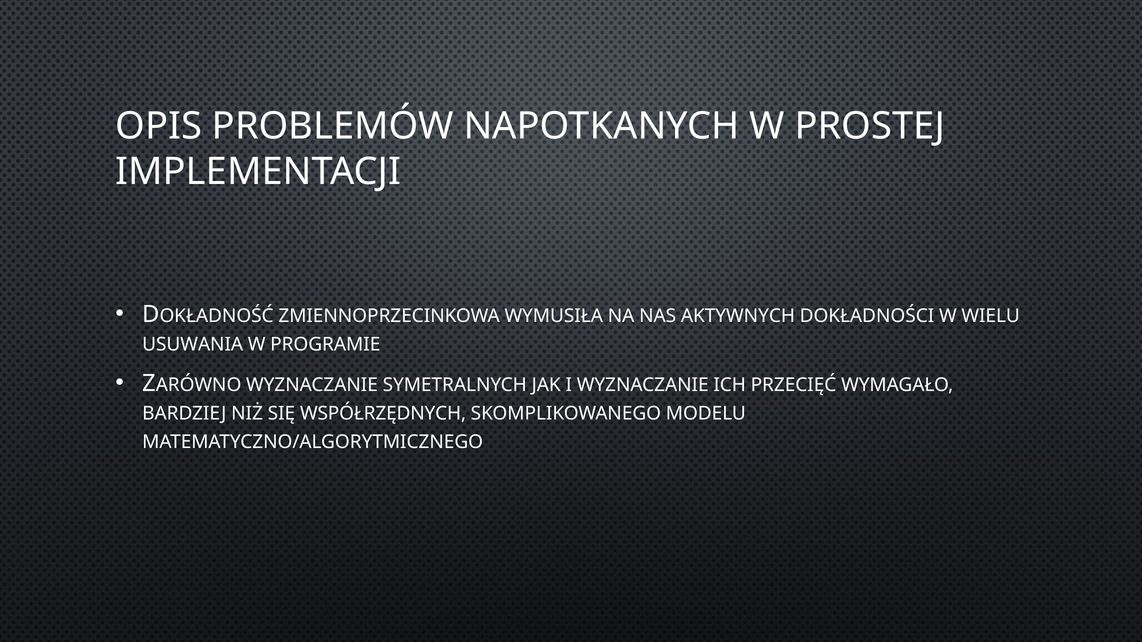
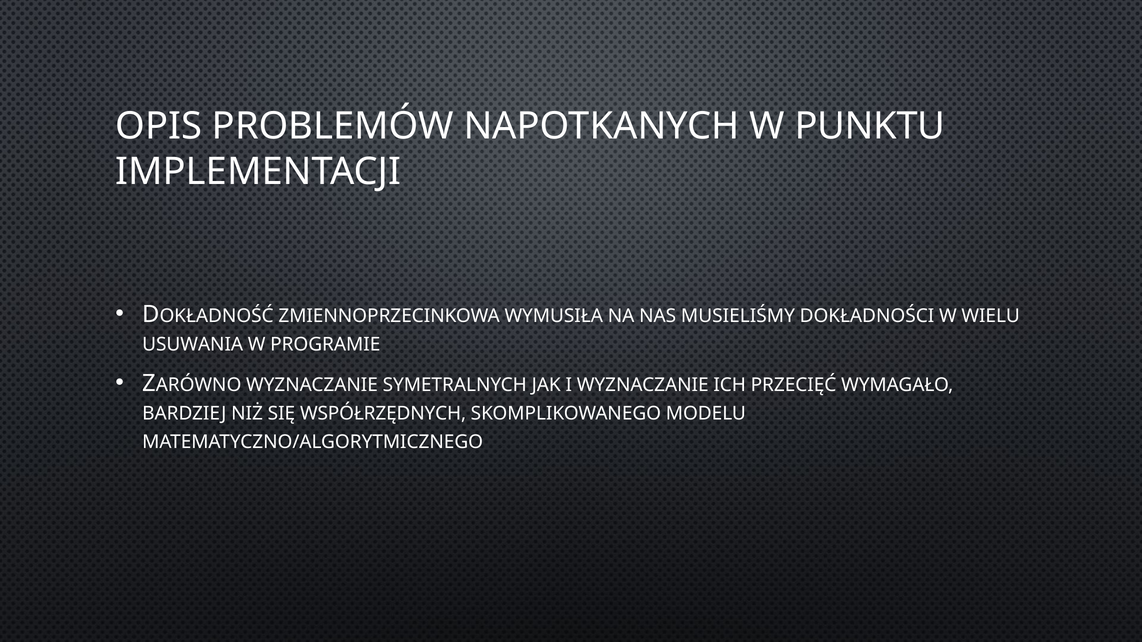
PROSTEJ: PROSTEJ -> PUNKTU (870, 126)
AKTYWNYCH: AKTYWNYCH -> MUSIELIŚMY (738, 316)
